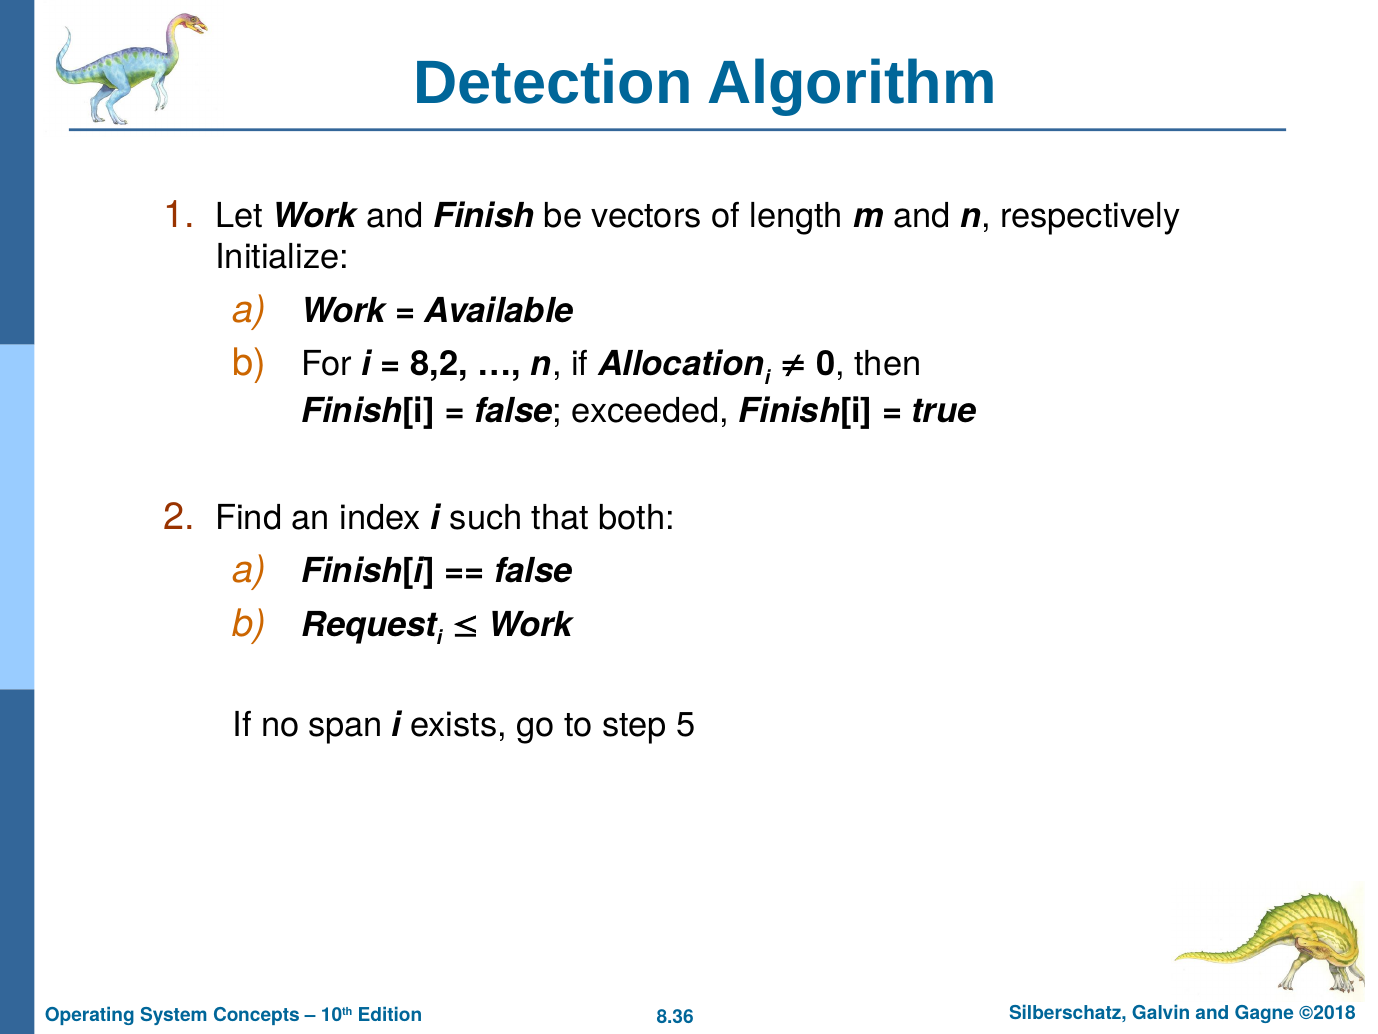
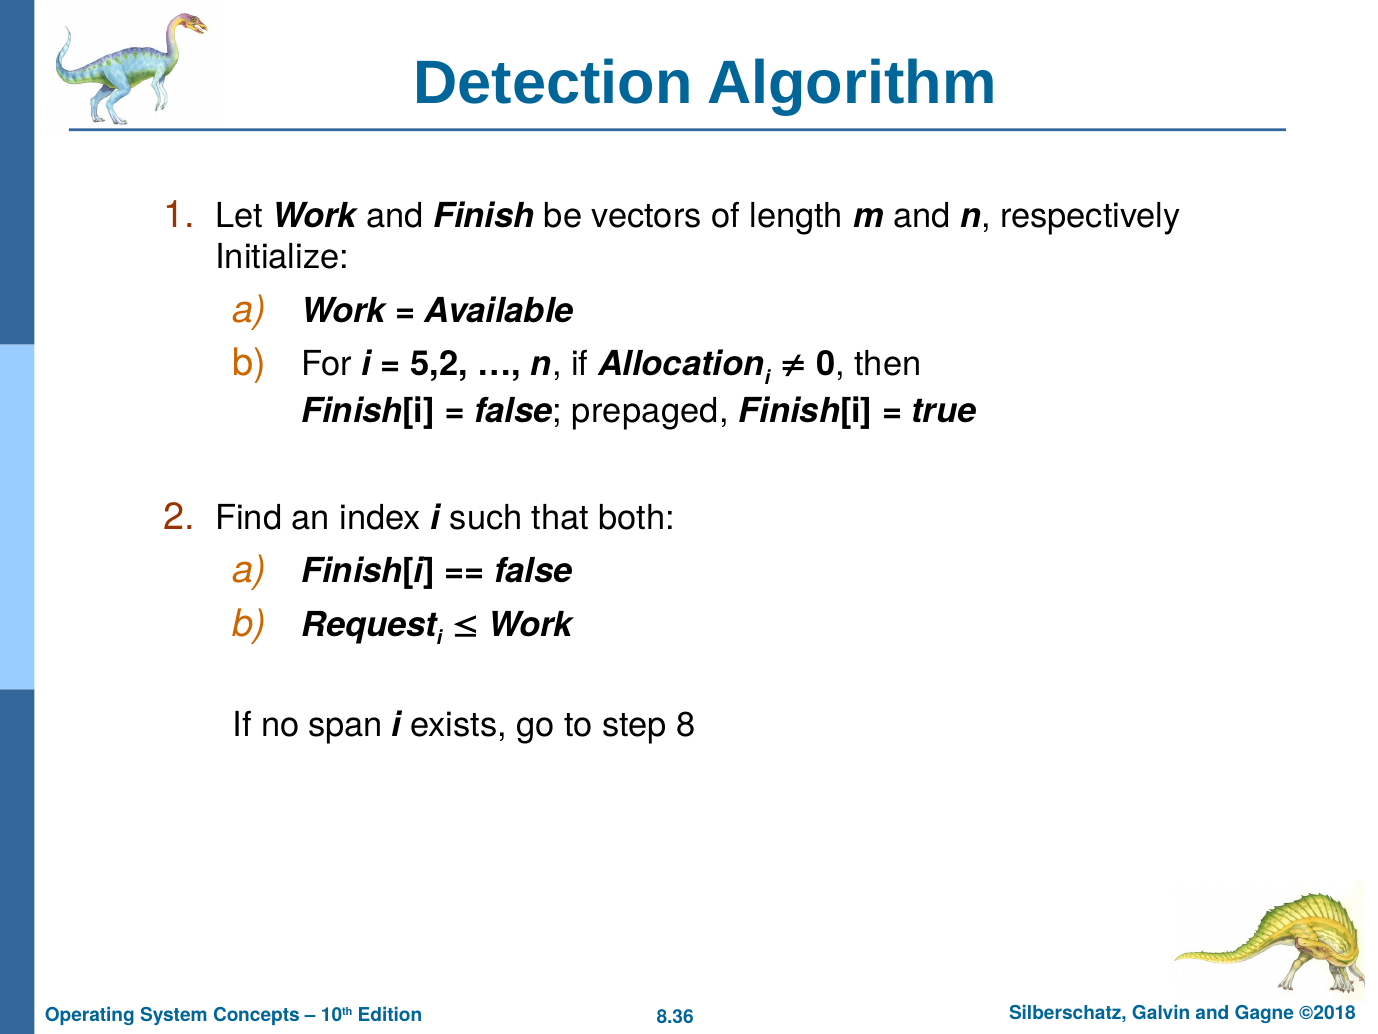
8,2: 8,2 -> 5,2 (439, 364)
exceeded: exceeded -> prepaged (650, 411)
5: 5 -> 8 (686, 725)
